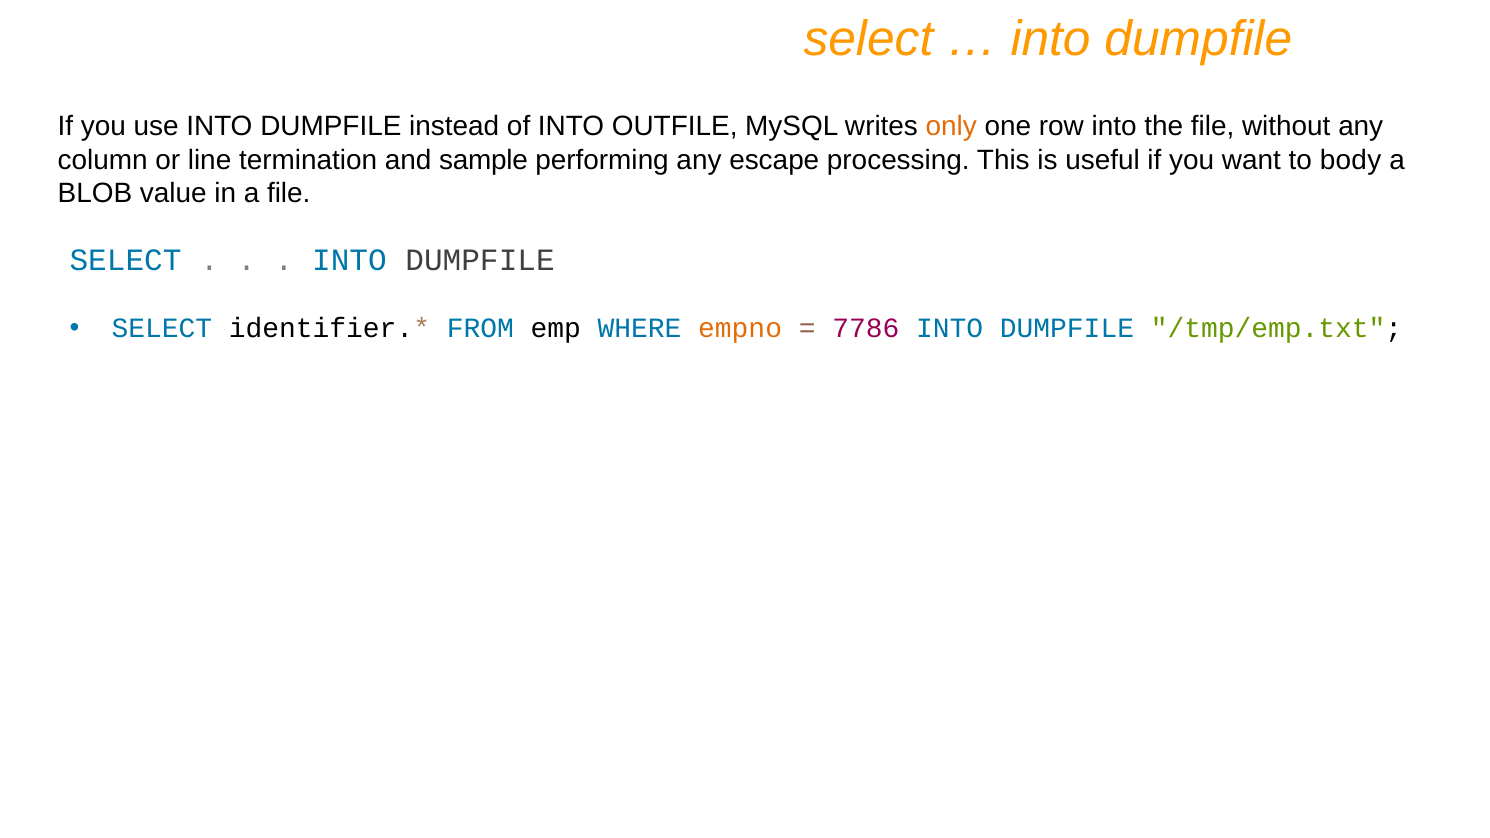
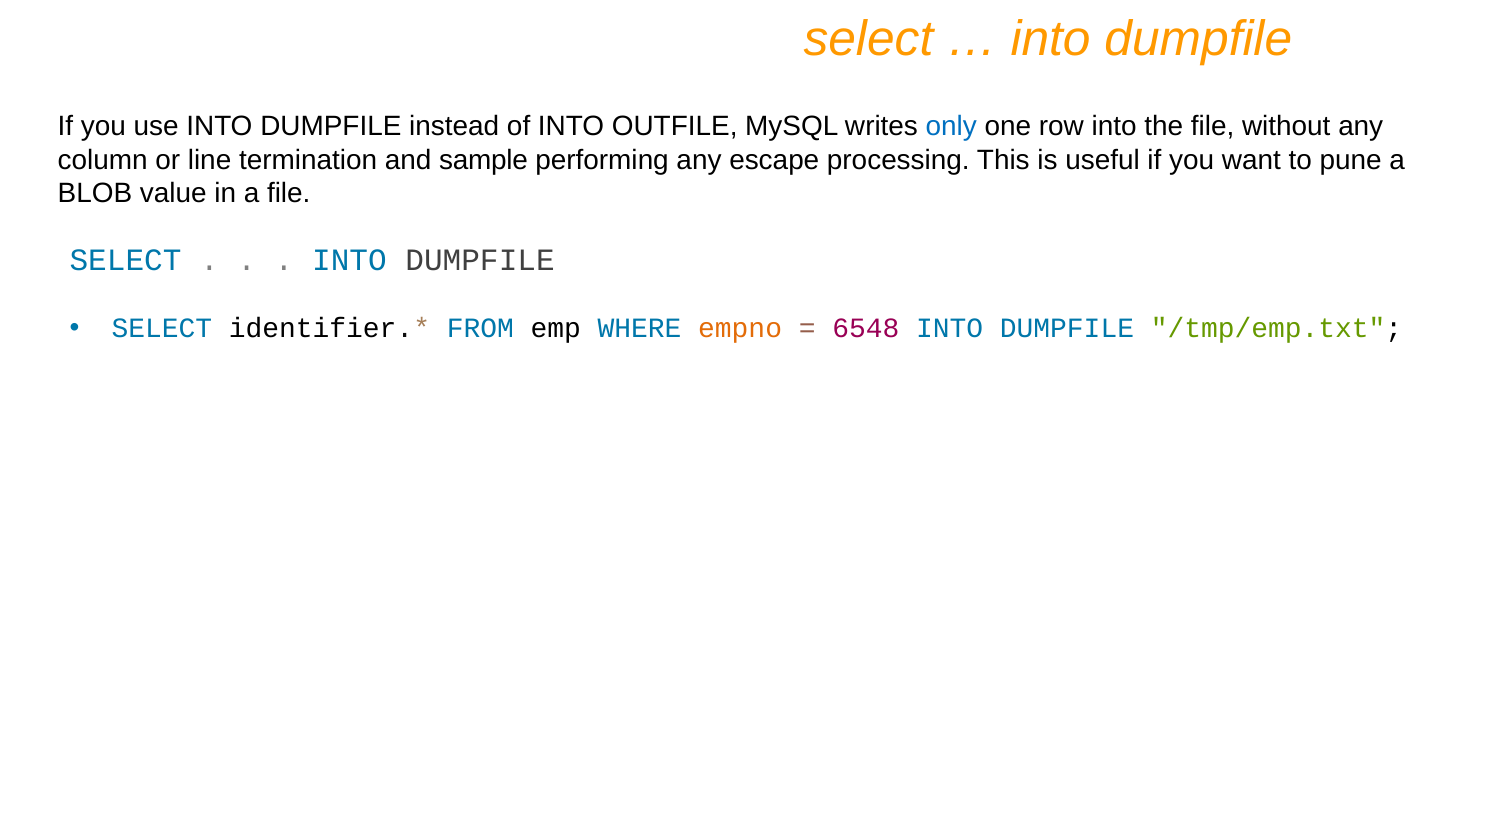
only colour: orange -> blue (951, 127)
body: body -> pune (1351, 160)
7786: 7786 -> 6548 (866, 329)
